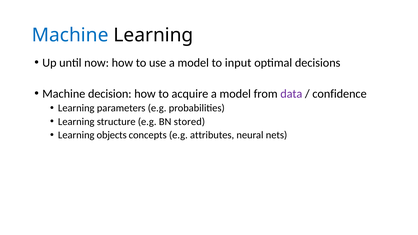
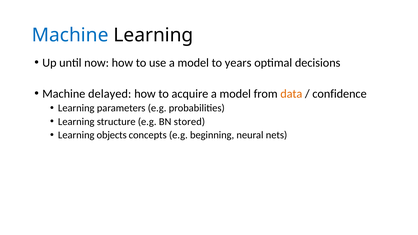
input: input -> years (238, 63)
decision: decision -> delayed (110, 94)
data colour: purple -> orange (291, 94)
attributes: attributes -> beginning (212, 135)
